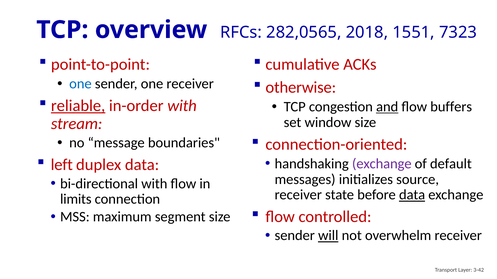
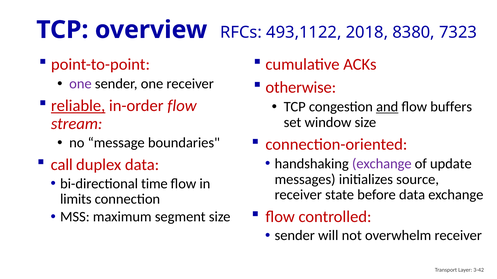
282,0565: 282,0565 -> 493,1122 (304, 33)
1551: 1551 -> 8380 (414, 33)
one colour: blue -> purple (80, 84)
in-order with: with -> flow (182, 106)
left: left -> call (62, 165)
default: default -> update (451, 164)
bi-directional with: with -> time (154, 184)
data underline: present -> none (412, 195)
will underline: present -> none (328, 236)
